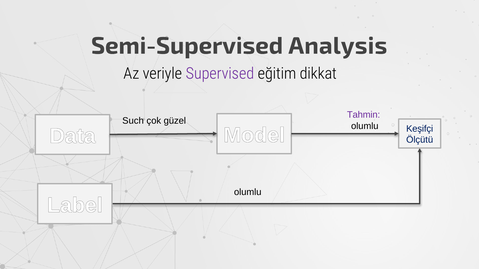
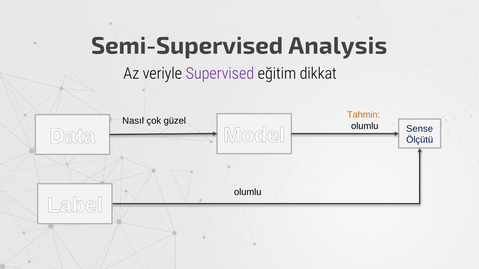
Tahmin colour: purple -> orange (364, 115)
Such: Such -> Nasıl (133, 121)
Keşifçi: Keşifçi -> Sense (420, 129)
